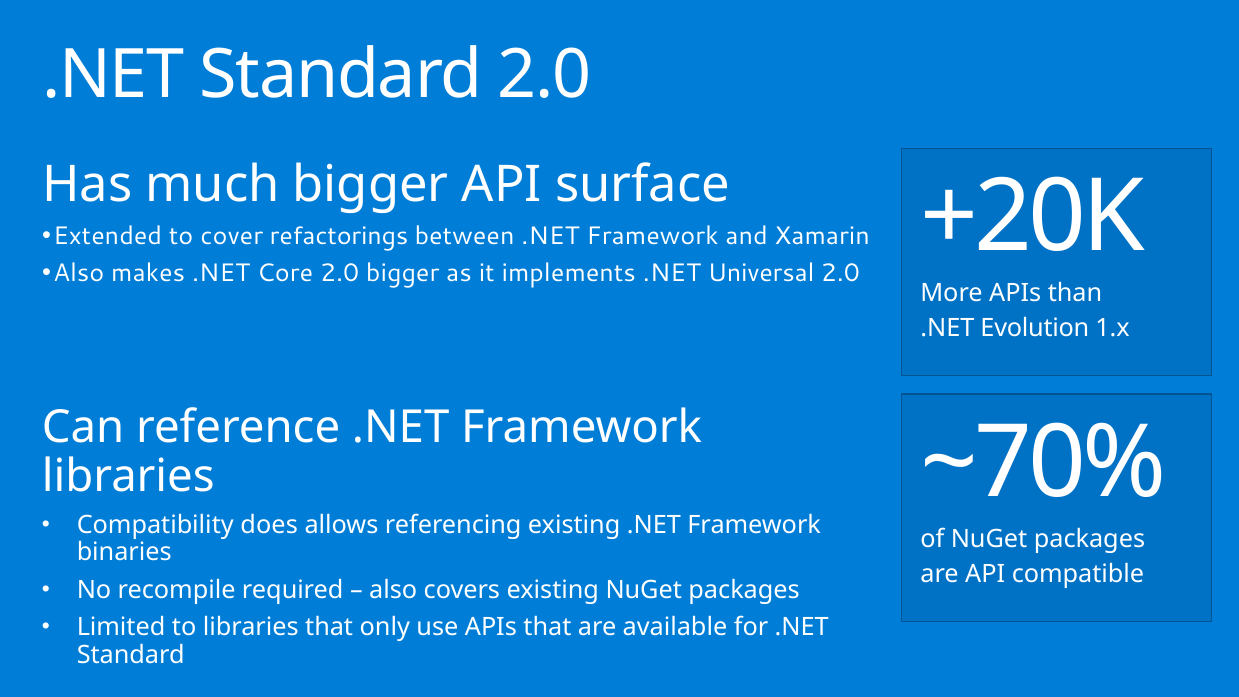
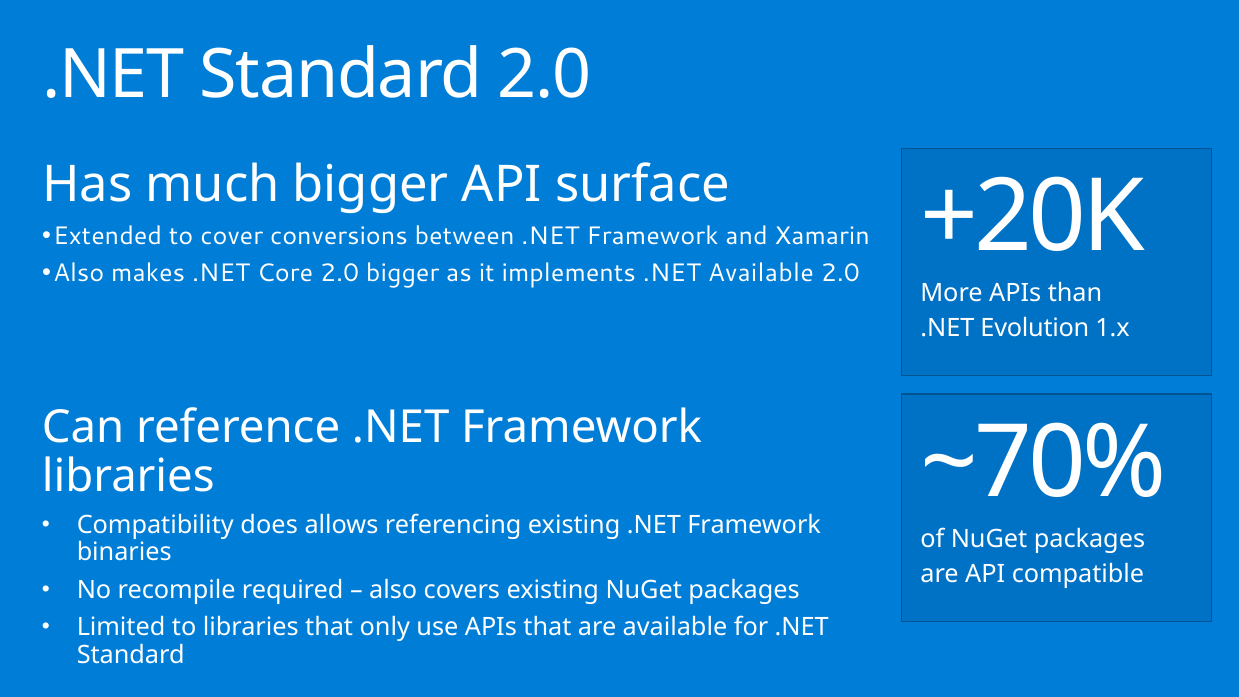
refactorings: refactorings -> conversions (339, 236)
.NET Universal: Universal -> Available (761, 273)
